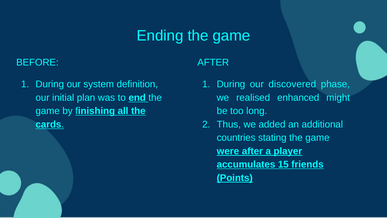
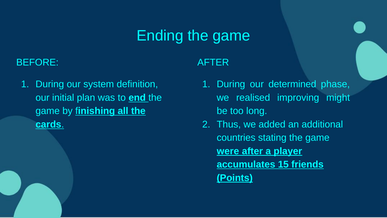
discovered: discovered -> determined (292, 84)
enhanced: enhanced -> improving (298, 98)
